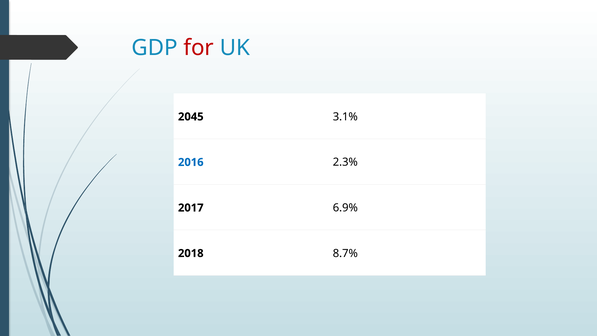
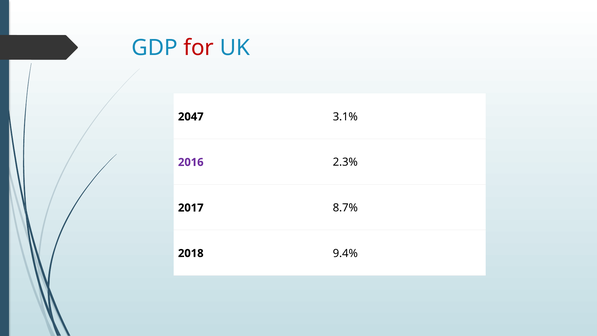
2045: 2045 -> 2047 (191, 117)
2016 colour: blue -> purple (191, 162)
6.9%: 6.9% -> 8.7% (345, 208)
8.7%: 8.7% -> 9.4% (345, 253)
